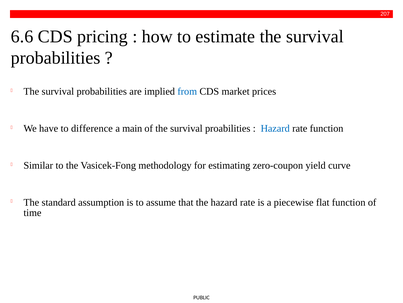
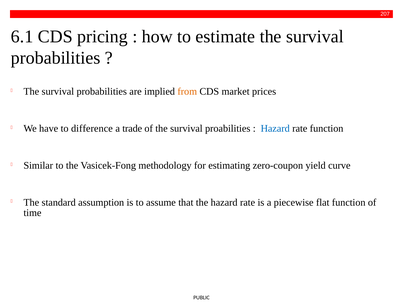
6.6: 6.6 -> 6.1 (22, 36)
from colour: blue -> orange (187, 91)
main: main -> trade (132, 128)
